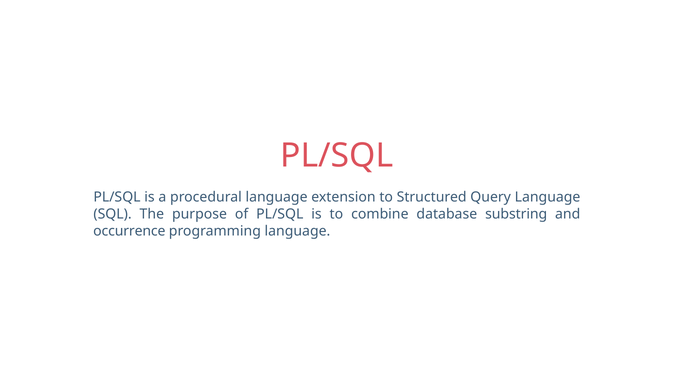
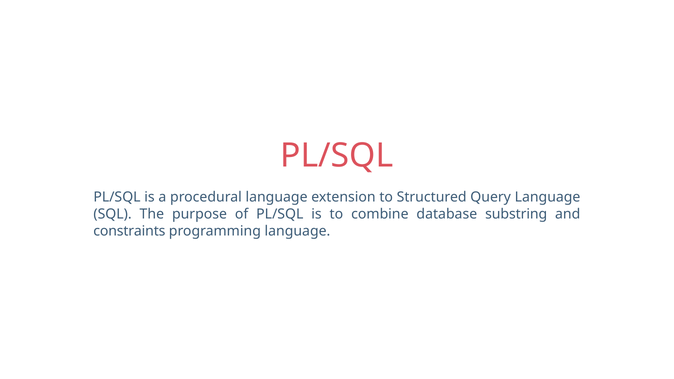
occurrence: occurrence -> constraints (129, 231)
